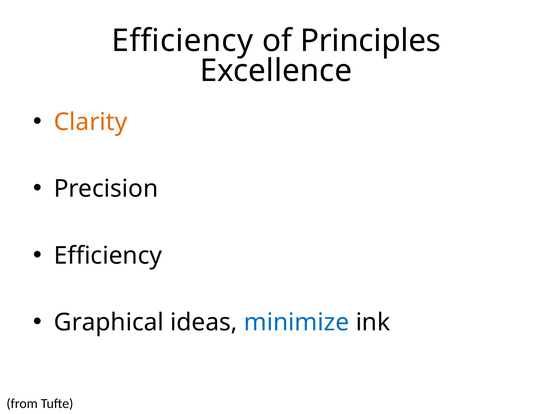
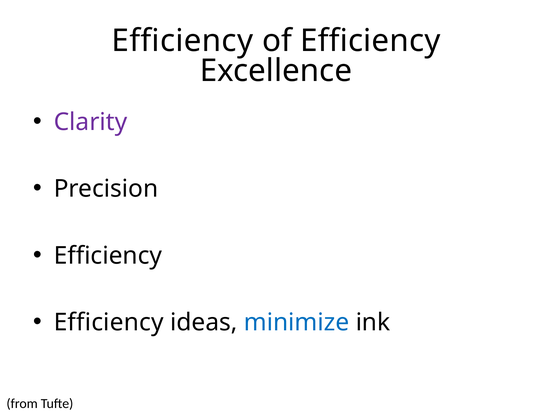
of Principles: Principles -> Efficiency (370, 41)
Clarity colour: orange -> purple (91, 122)
Graphical: Graphical -> Efficiency (109, 322)
